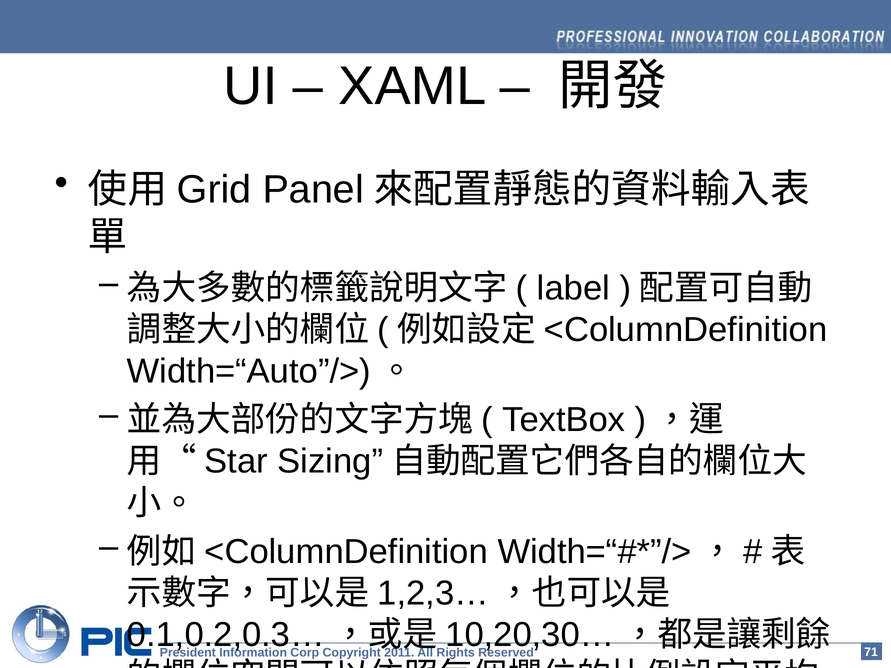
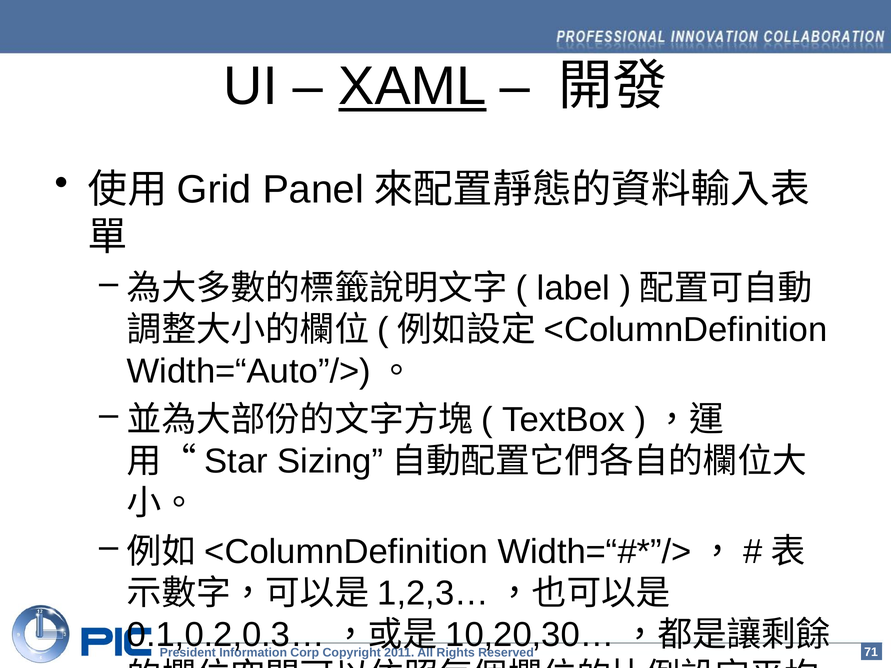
XAML underline: none -> present (412, 86)
